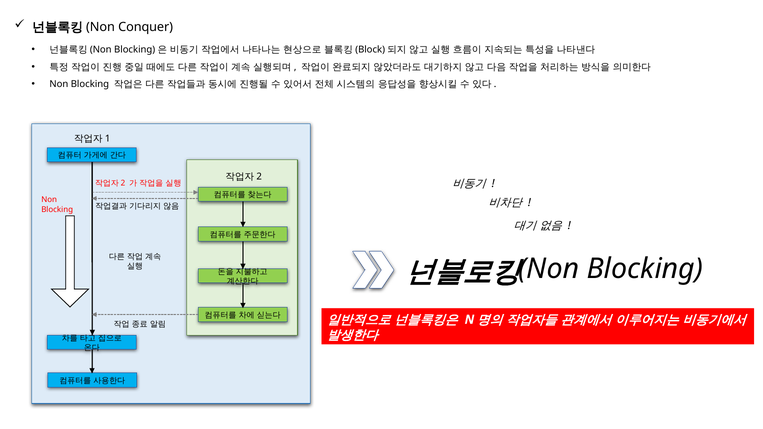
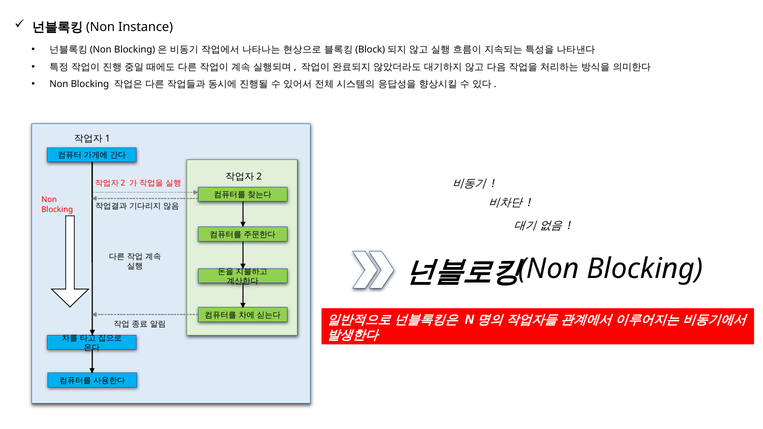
Conquer: Conquer -> Instance (146, 27)
